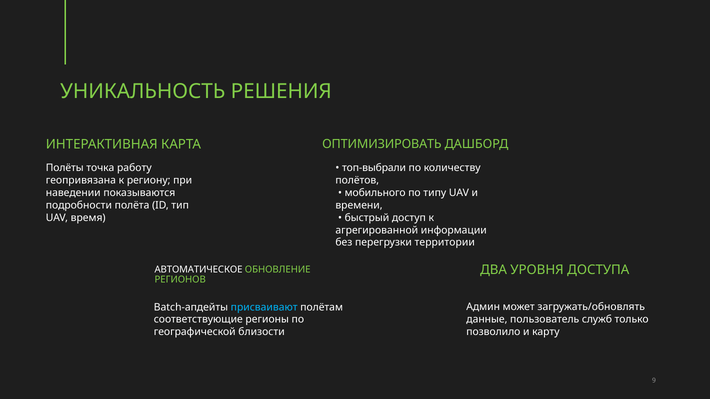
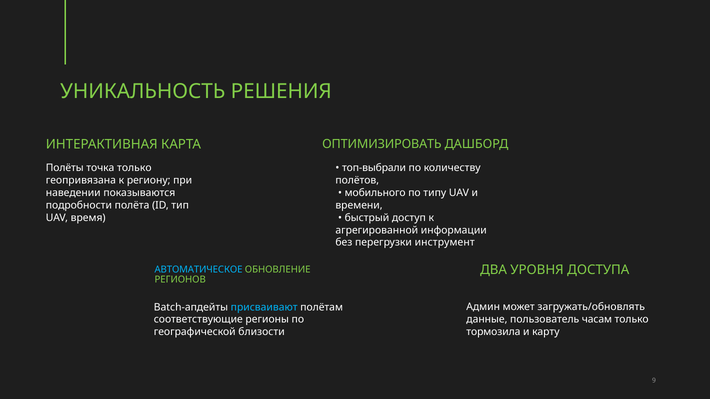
точка работу: работу -> только (134, 168)
территории: территории -> инструмент (445, 243)
АВТОМАТИЧЕСКОЕ colour: white -> light blue (199, 270)
служб: служб -> часам (597, 320)
позволило: позволило -> тормозила (493, 332)
